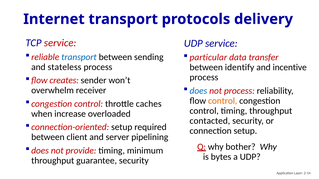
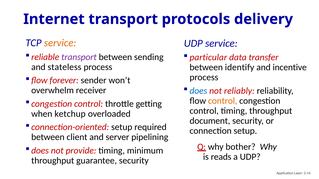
service colour: red -> orange (60, 43)
transport colour: blue -> purple (79, 57)
creates: creates -> forever (64, 81)
not process: process -> reliably (239, 91)
caches: caches -> getting (149, 104)
increase: increase -> ketchup (70, 114)
contacted: contacted -> document (210, 121)
bytes: bytes -> reads (221, 157)
